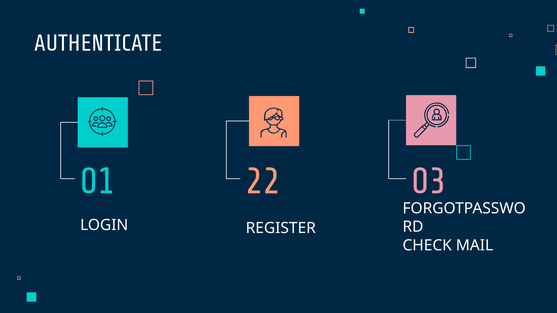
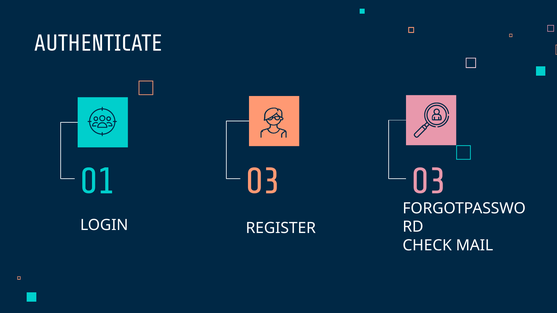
01 22: 22 -> 03 (263, 181)
